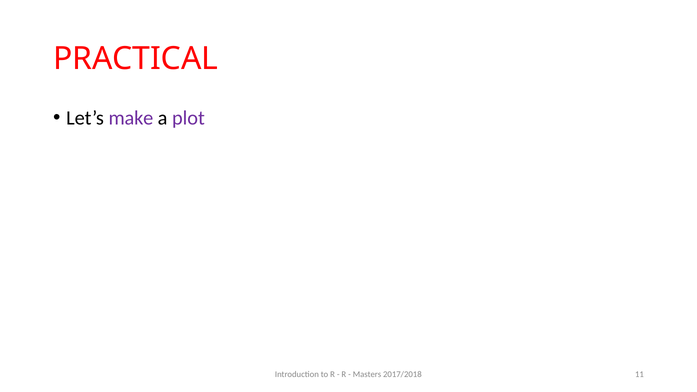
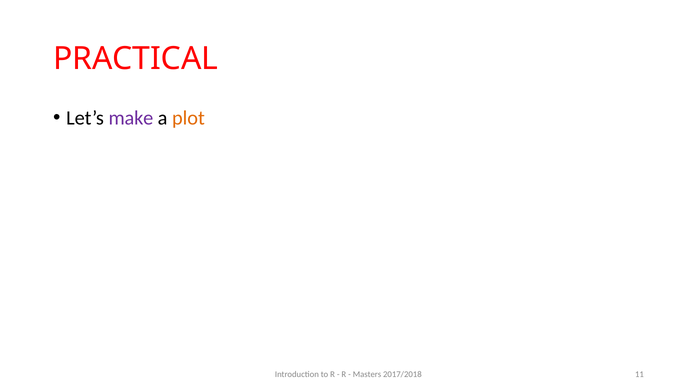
plot colour: purple -> orange (188, 118)
